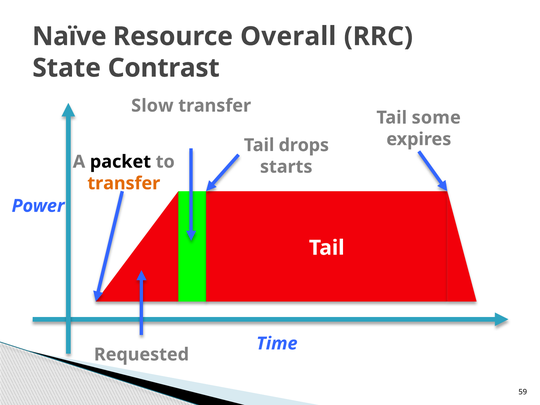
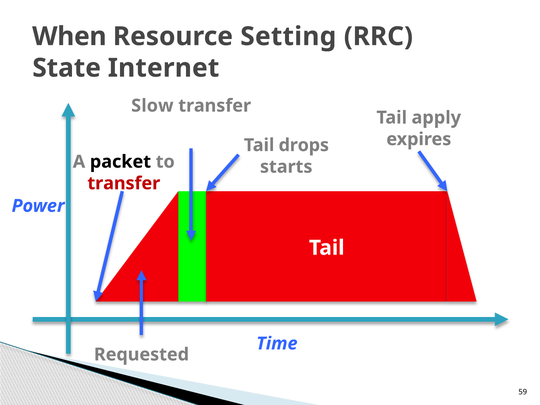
Naïve: Naïve -> When (69, 36)
Overall: Overall -> Setting (288, 36)
Contrast: Contrast -> Internet (164, 68)
some: some -> apply (436, 118)
transfer colour: orange -> red (124, 183)
